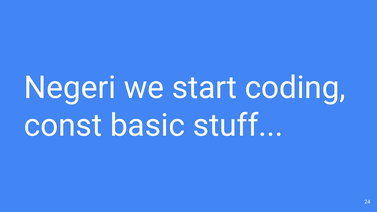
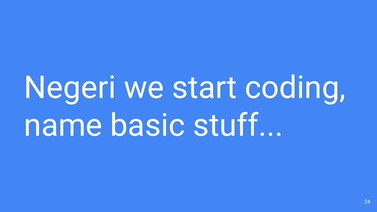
const: const -> name (63, 125)
